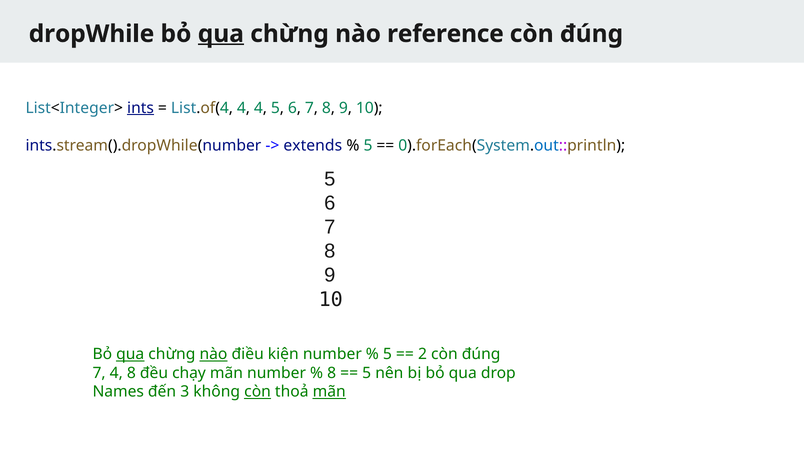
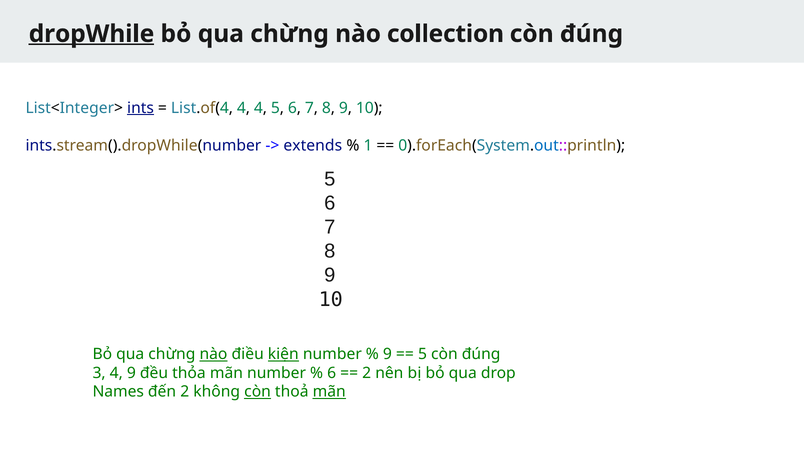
dropWhile underline: none -> present (92, 34)
qua underline: present -> none (221, 34)
reference: reference -> collection (445, 34)
5: 5 -> 1 (368, 145)
qua underline: present -> none (130, 355)
kiện underline: none -> present (283, 355)
5: 5 -> 9 (387, 355)
2: 2 -> 5 (423, 355)
7: 7 -> 3 (99, 373)
4 8: 8 -> 9 (131, 373)
chạy: chạy -> thỏa (189, 373)
8: 8 -> 6 (332, 373)
5: 5 -> 2 (367, 373)
đến 3: 3 -> 2 (185, 392)
